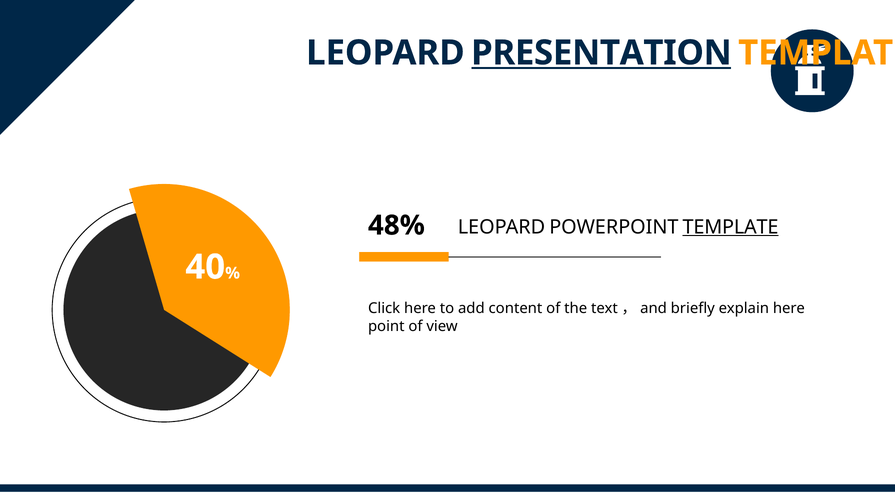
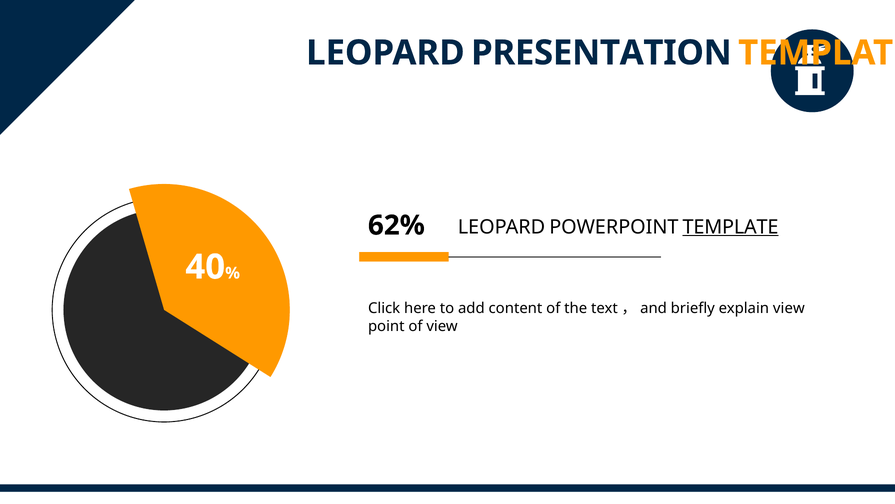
PRESENTATION underline: present -> none (601, 53)
48%: 48% -> 62% (396, 225)
explain here: here -> view (789, 308)
